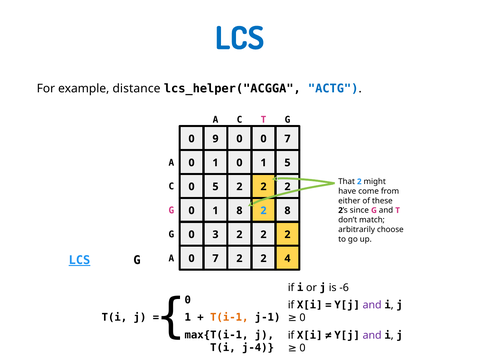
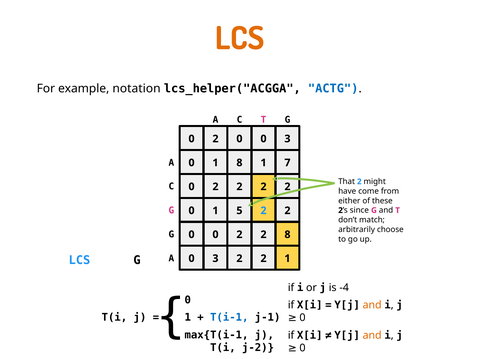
LCS colour: blue -> orange (240, 39)
distance: distance -> notation (137, 88)
9: 9 -> 2 (215, 139)
0 0 7: 7 -> 3 (287, 139)
1 0: 0 -> 8 (239, 163)
1 5: 5 -> 7 (287, 163)
5: 5 -> 2 (215, 187)
1 8: 8 -> 5 (239, 211)
8: 8 -> 2 (287, 211)
3: 3 -> 0 (215, 235)
2: 2 -> 8 (287, 235)
LCS underline: present -> none (79, 261)
7: 7 -> 3 (215, 259)
2 4: 4 -> 1 (287, 259)
-6: -6 -> -4 (344, 288)
and colour: purple -> orange (372, 305)
T(i-1 colour: orange -> blue (229, 318)
and colour: purple -> orange (372, 336)
j-4: j-4 -> j-2 (258, 348)
